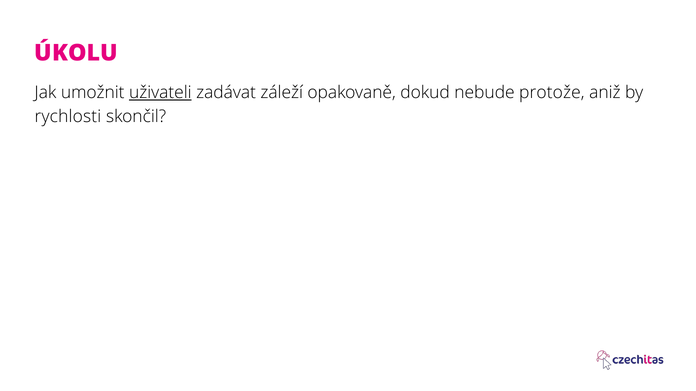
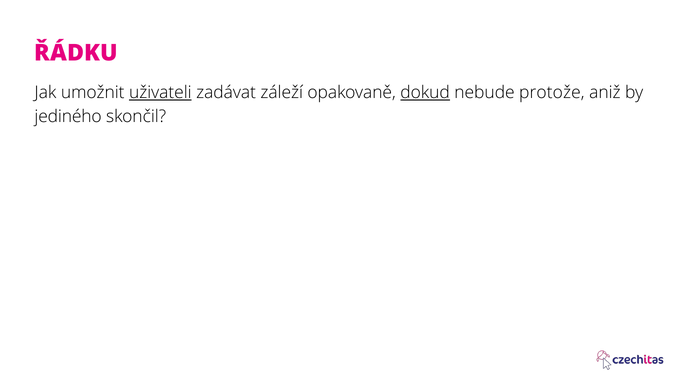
ÚKOLU: ÚKOLU -> ŘÁDKU (76, 53)
dokud underline: none -> present (425, 93)
rychlosti: rychlosti -> jediného (68, 117)
